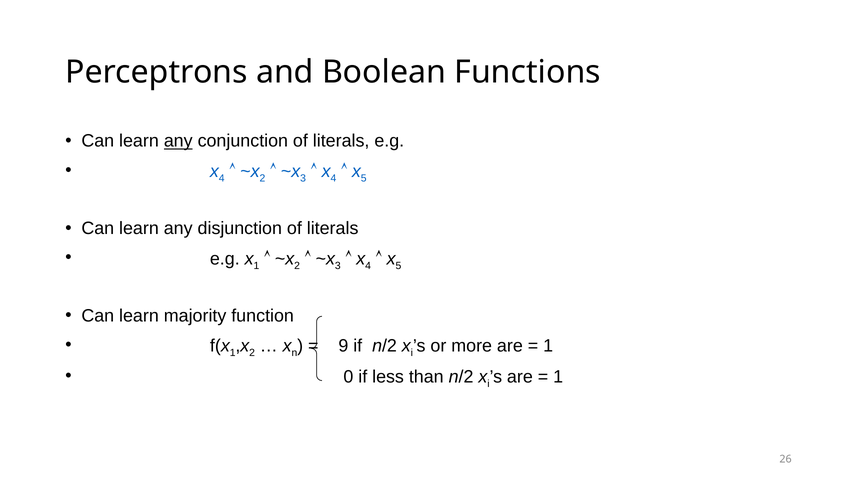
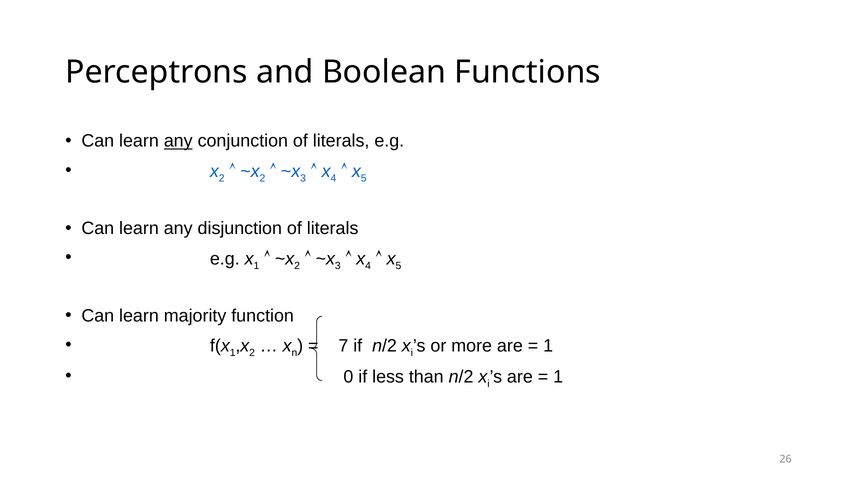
4: 4 -> 2 (222, 178)
9: 9 -> 7 (343, 346)
